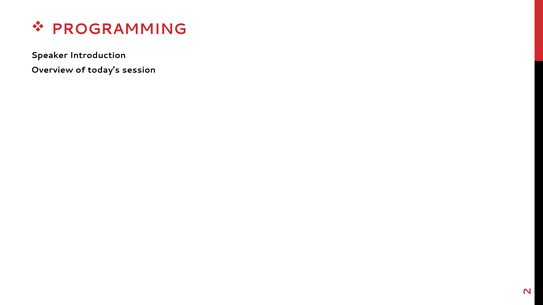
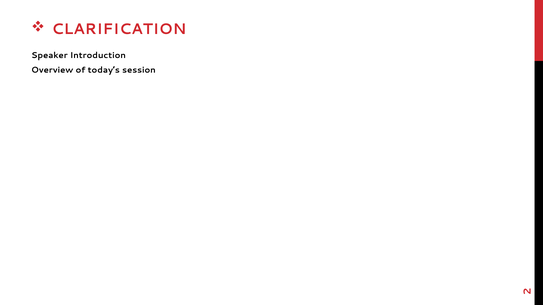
PROGRAMMING: PROGRAMMING -> CLARIFICATION (119, 29)
